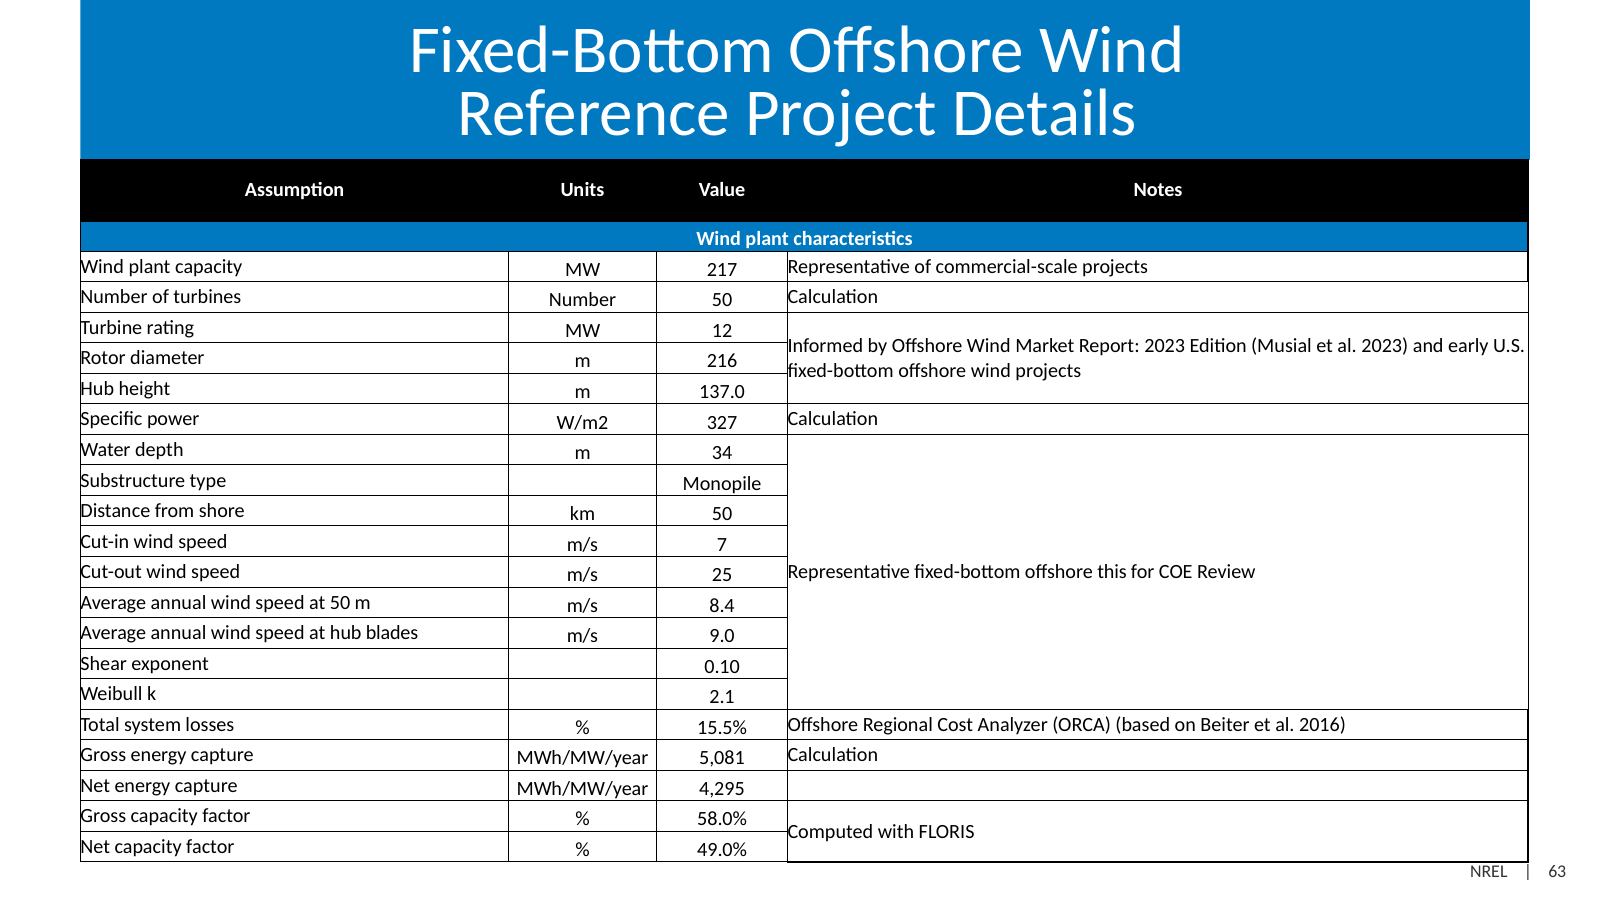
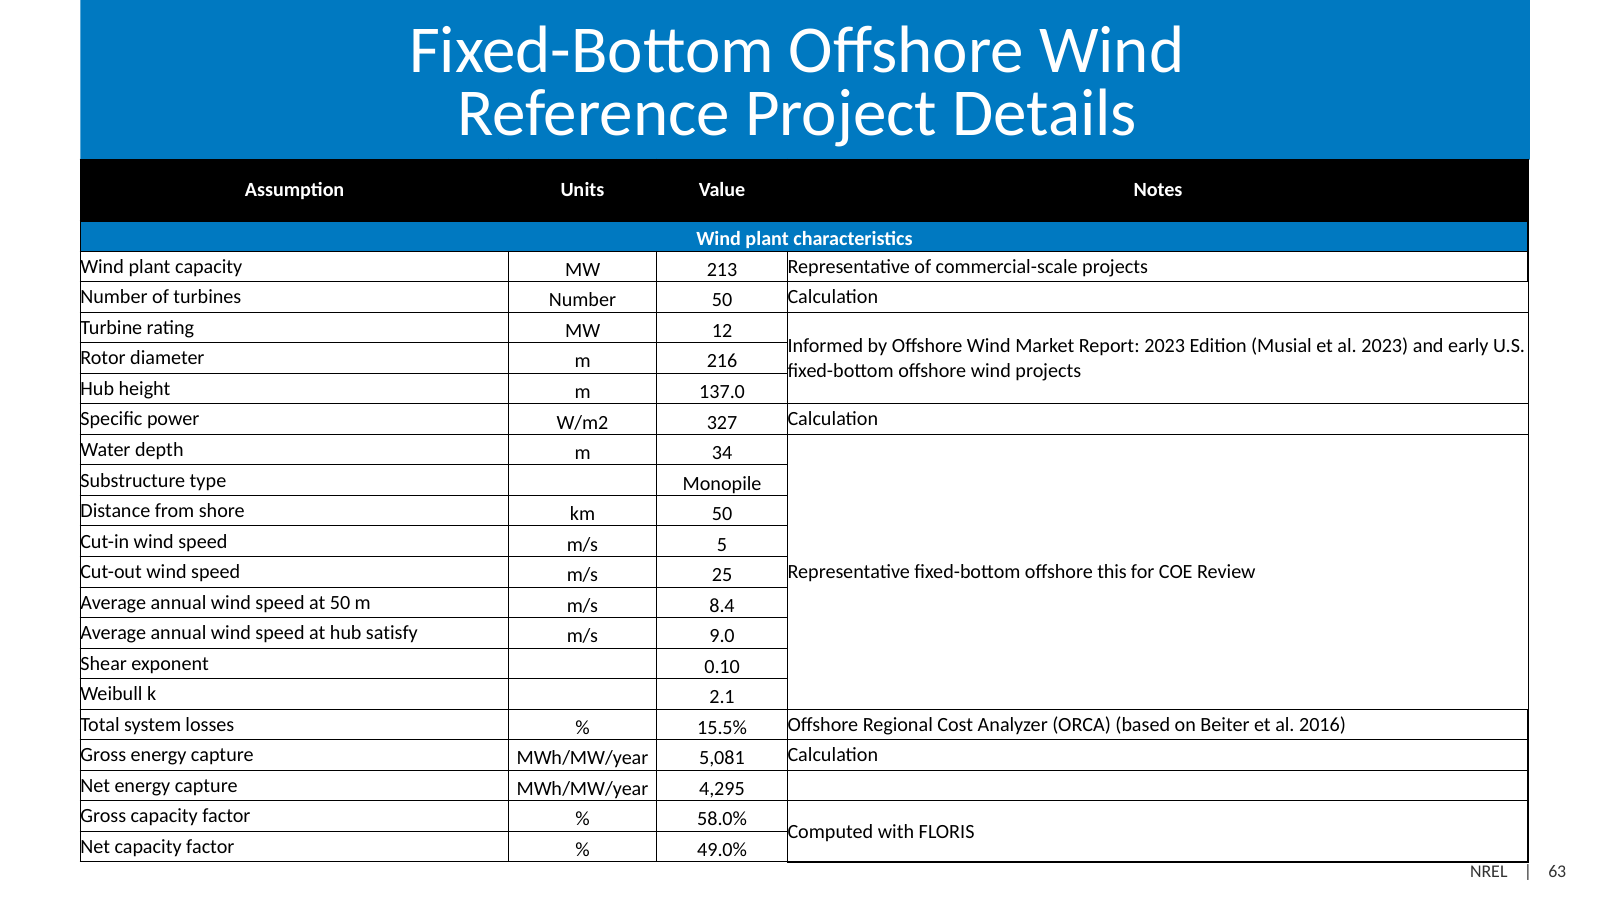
217: 217 -> 213 (722, 270)
7: 7 -> 5 (722, 545)
blades: blades -> satisfy (392, 633)
